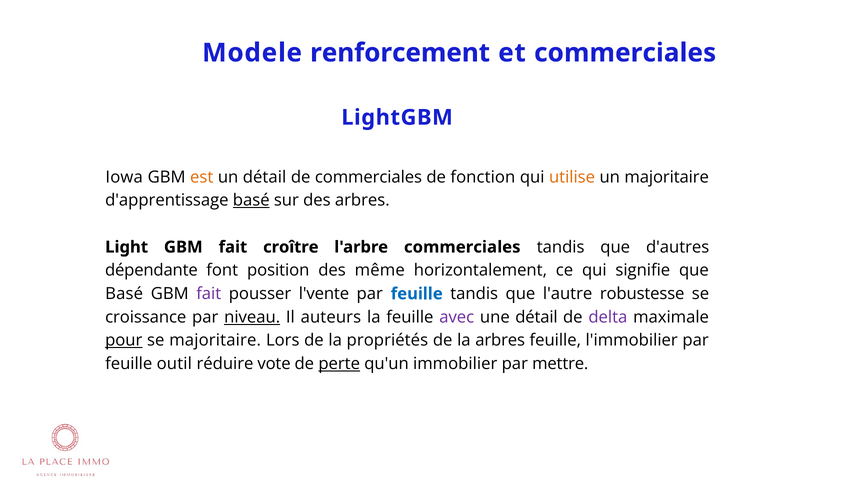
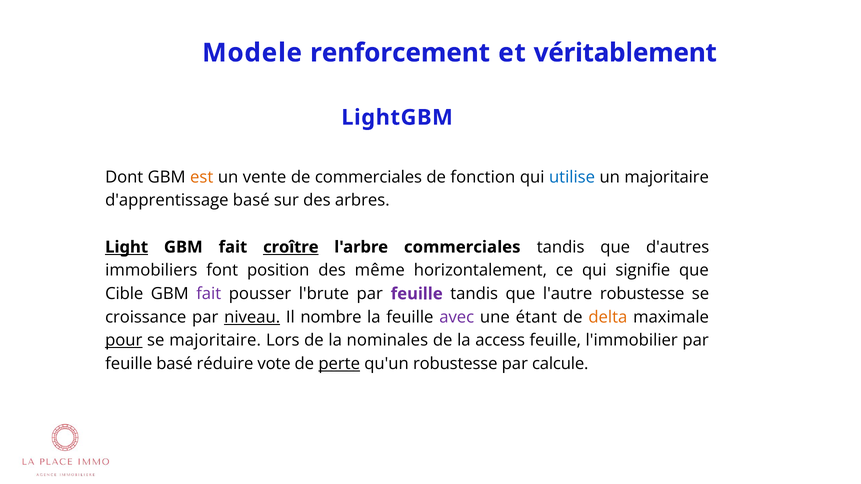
et commerciales: commerciales -> véritablement (625, 53)
Iowa: Iowa -> Dont (124, 177)
un détail: détail -> vente (265, 177)
utilise colour: orange -> blue (572, 177)
basé underline: present -> none (251, 201)
Light underline: none -> present (127, 247)
croître underline: none -> present (291, 247)
dépendante: dépendante -> immobiliers (151, 271)
Basé: Basé -> Cible (124, 294)
l'vente: l'vente -> l'brute (324, 294)
feuille colour: blue -> purple (417, 294)
auteurs: auteurs -> nombre (331, 317)
une détail: détail -> étant (536, 317)
delta colour: purple -> orange (608, 317)
propriétés: propriétés -> nominales (387, 341)
la arbres: arbres -> access (500, 341)
feuille outil: outil -> basé (174, 364)
qu'un immobilier: immobilier -> robustesse (455, 364)
mettre: mettre -> calcule (560, 364)
